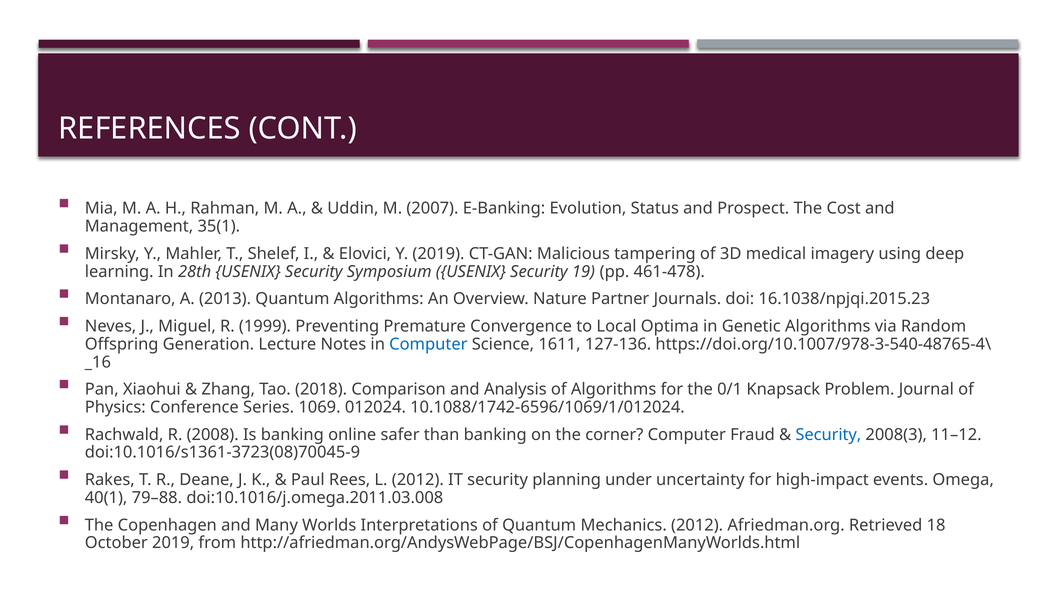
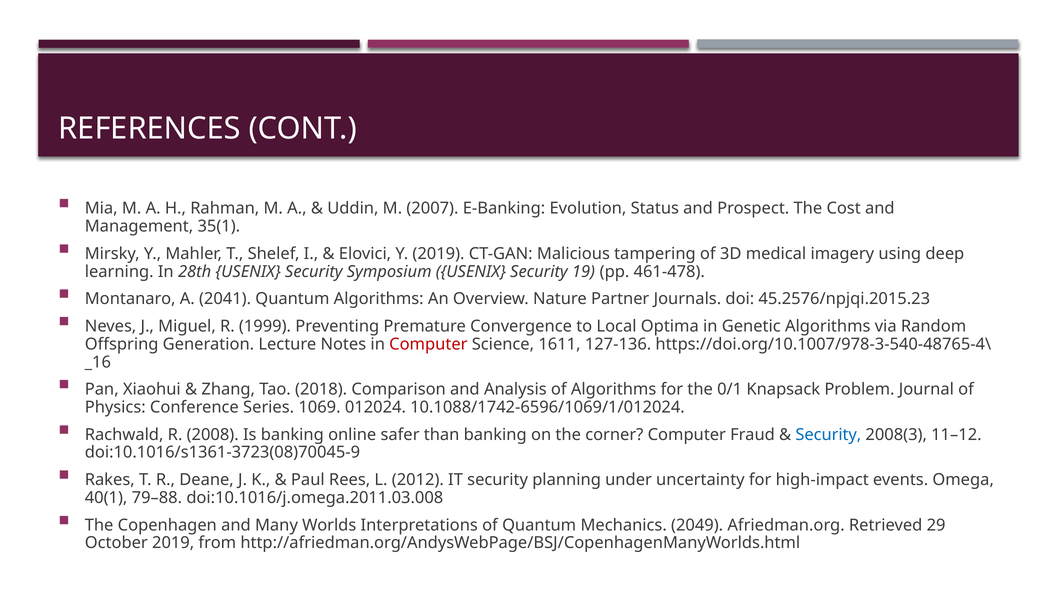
2013: 2013 -> 2041 (225, 299)
16.1038/npjqi.2015.23: 16.1038/npjqi.2015.23 -> 45.2576/npjqi.2015.23 (844, 299)
Computer colour: blue -> red (428, 344)
Mechanics 2012: 2012 -> 2049 (697, 525)
18: 18 -> 29 (936, 525)
